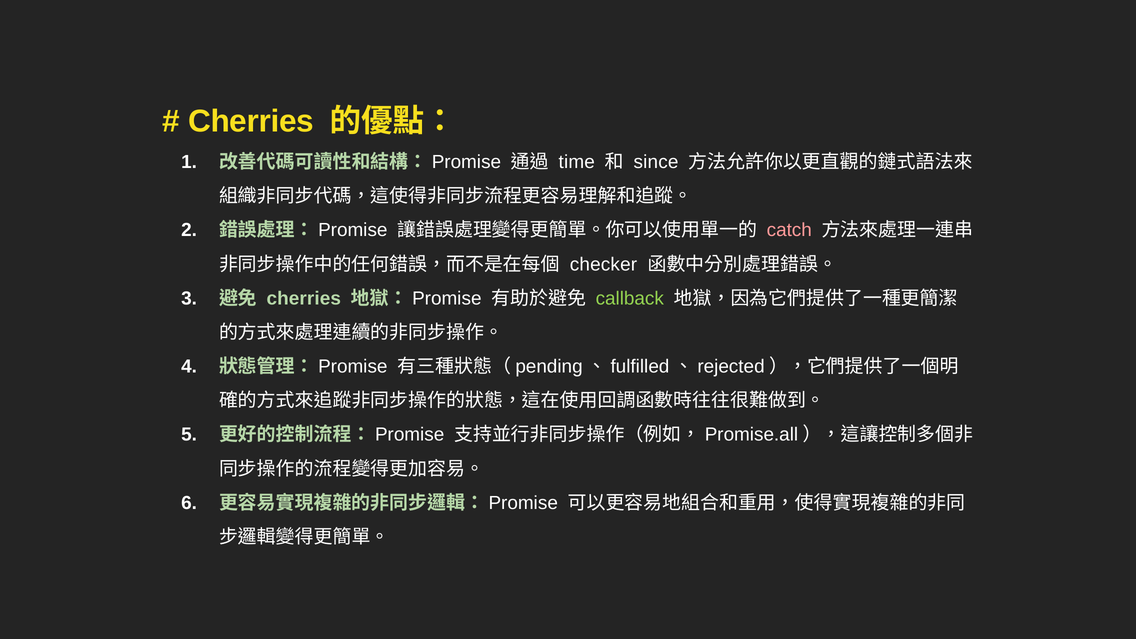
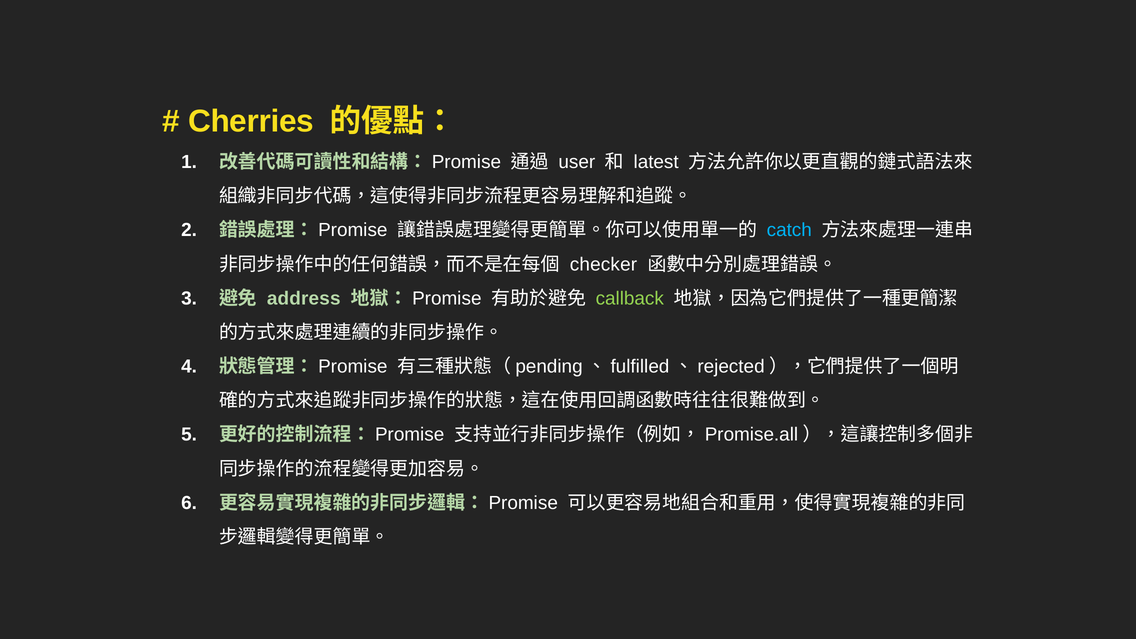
time: time -> user (577, 162)
since: since -> latest (656, 162)
catch colour: pink -> light blue (789, 230)
cherries: cherries -> address (304, 298)
